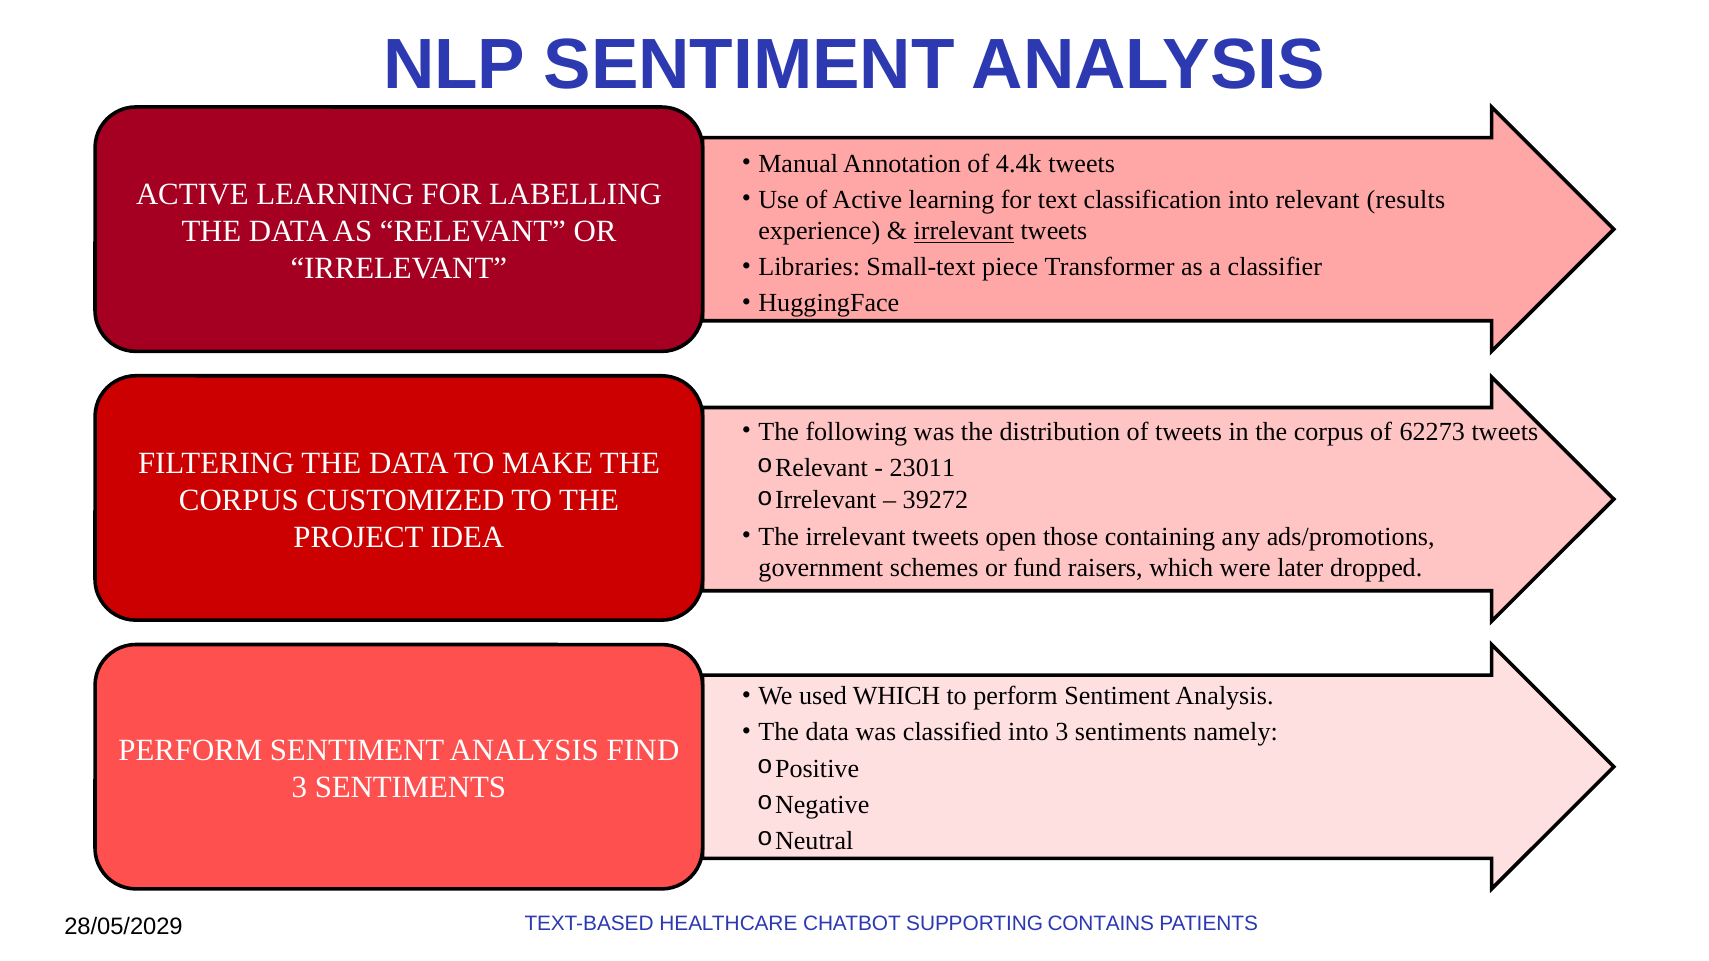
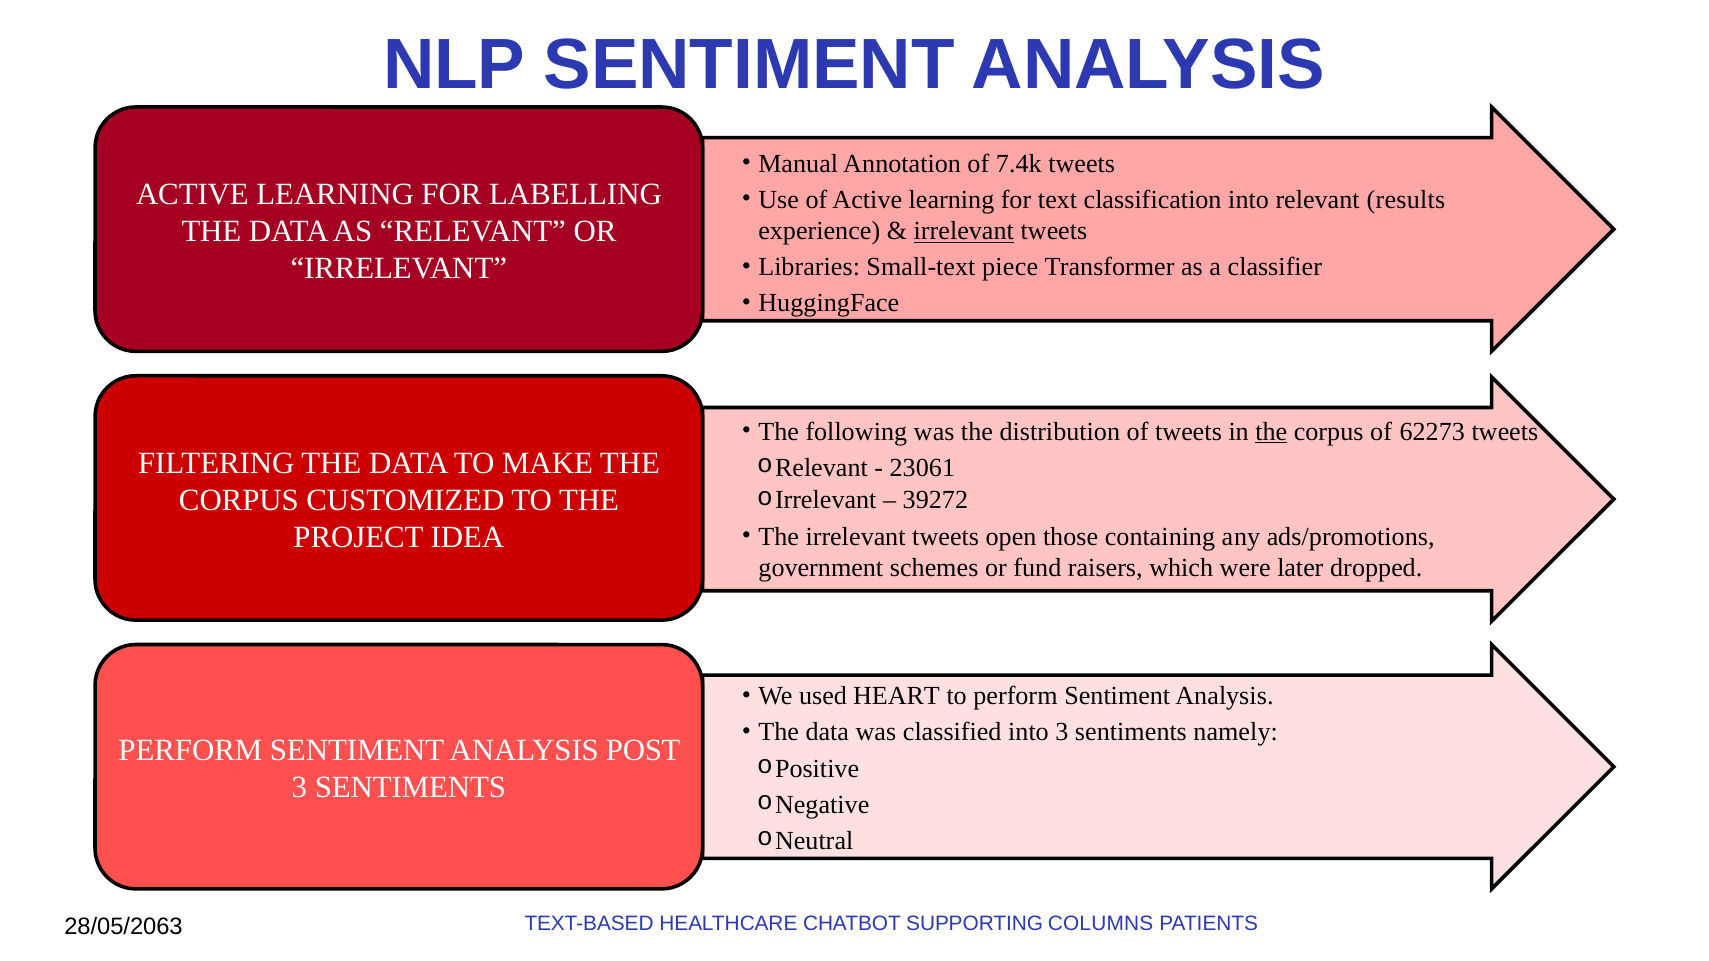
4.4k: 4.4k -> 7.4k (1019, 164)
the underline: none -> present (1271, 432)
23011: 23011 -> 23061 (922, 468)
used WHICH: WHICH -> HEART (897, 697)
FIND: FIND -> POST (643, 751)
28/05/2029: 28/05/2029 -> 28/05/2063 (124, 927)
CONTAINS: CONTAINS -> COLUMNS (1101, 924)
